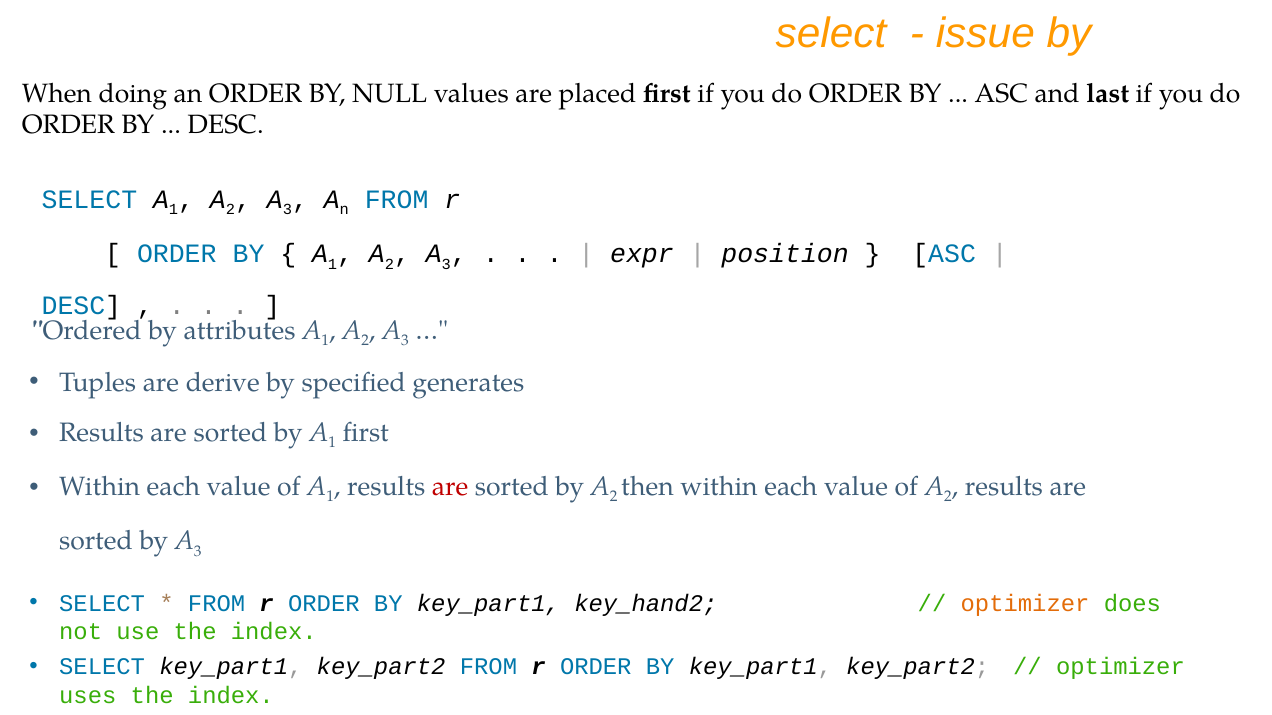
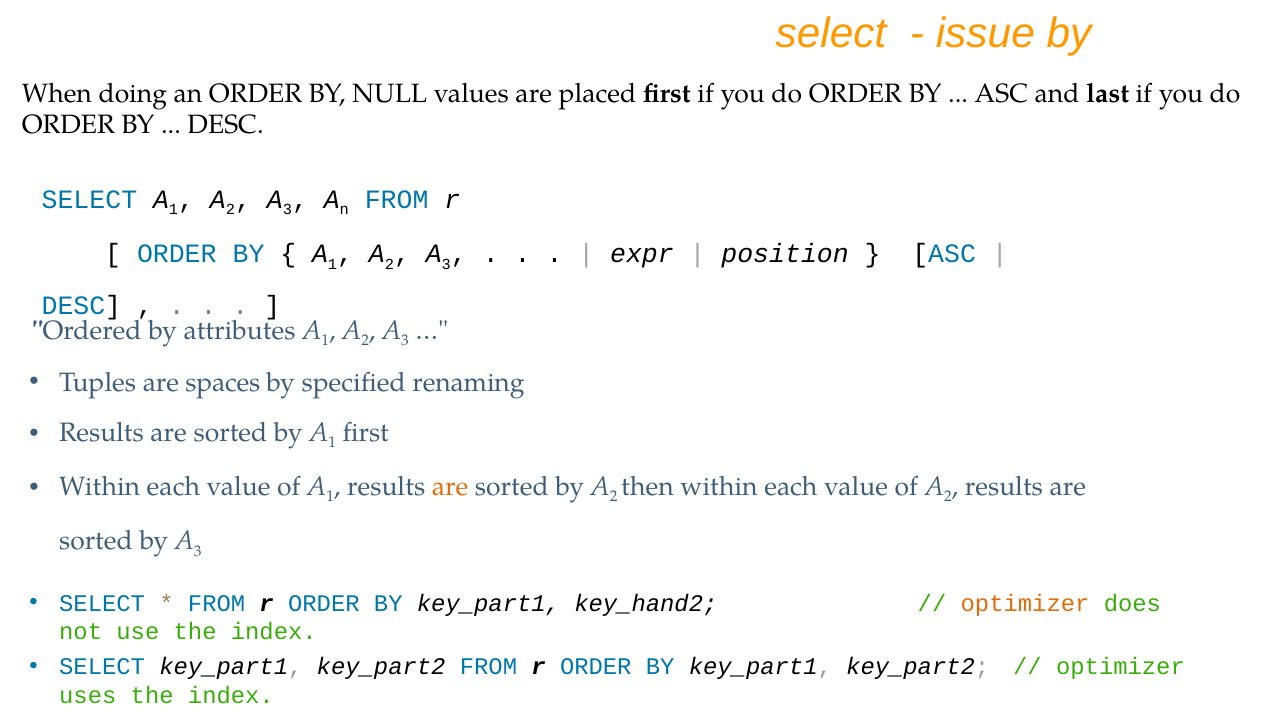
derive: derive -> spaces (223, 383)
generates: generates -> renaming (468, 383)
are colour: red -> orange (450, 487)
